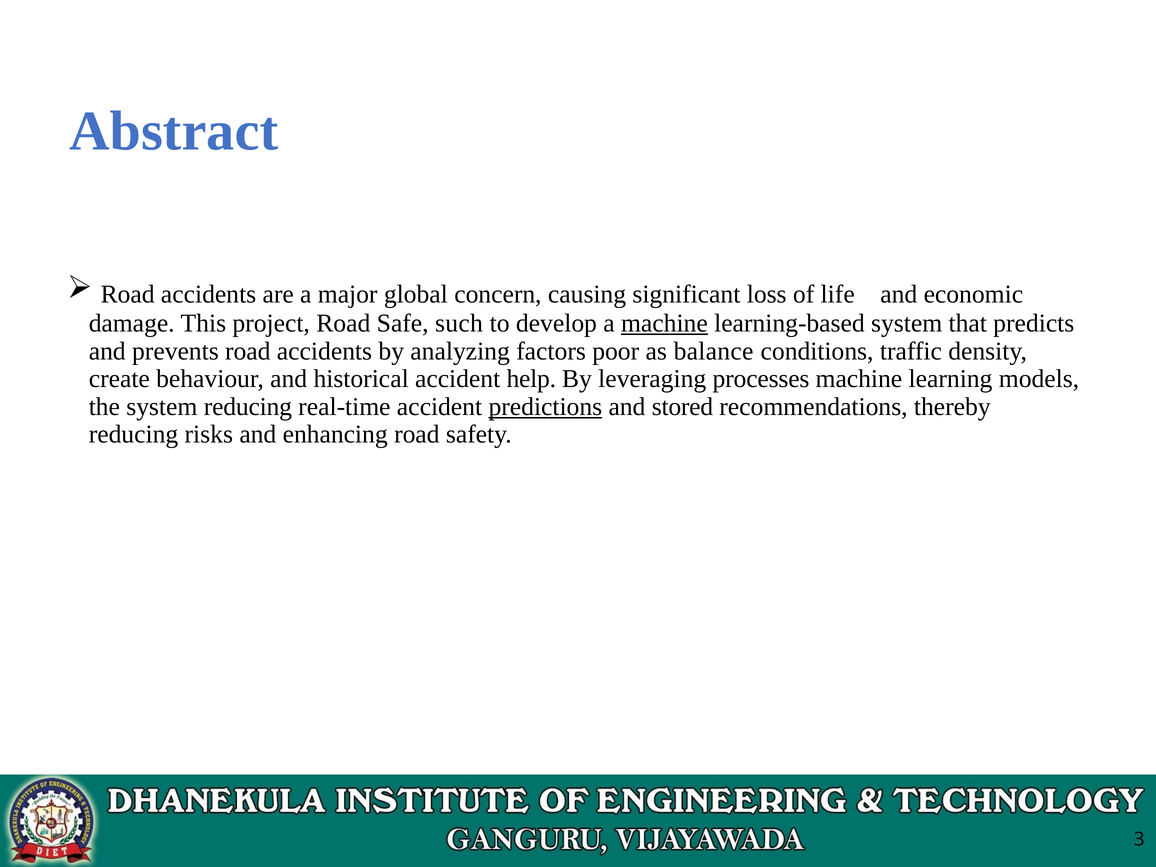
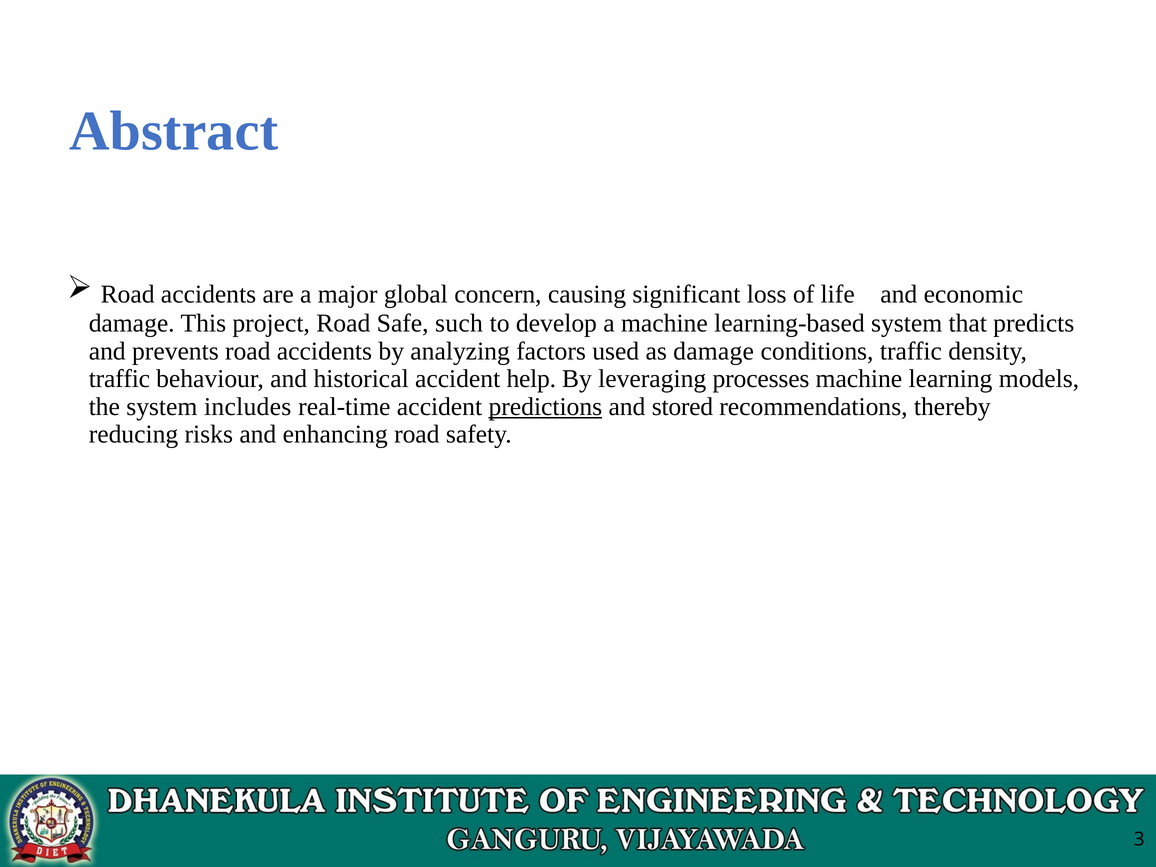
machine underline: present -> none (664, 323)
poor: poor -> used (616, 351)
as balance: balance -> damage (714, 351)
create: create -> traffic (119, 379)
system reducing: reducing -> includes (248, 407)
